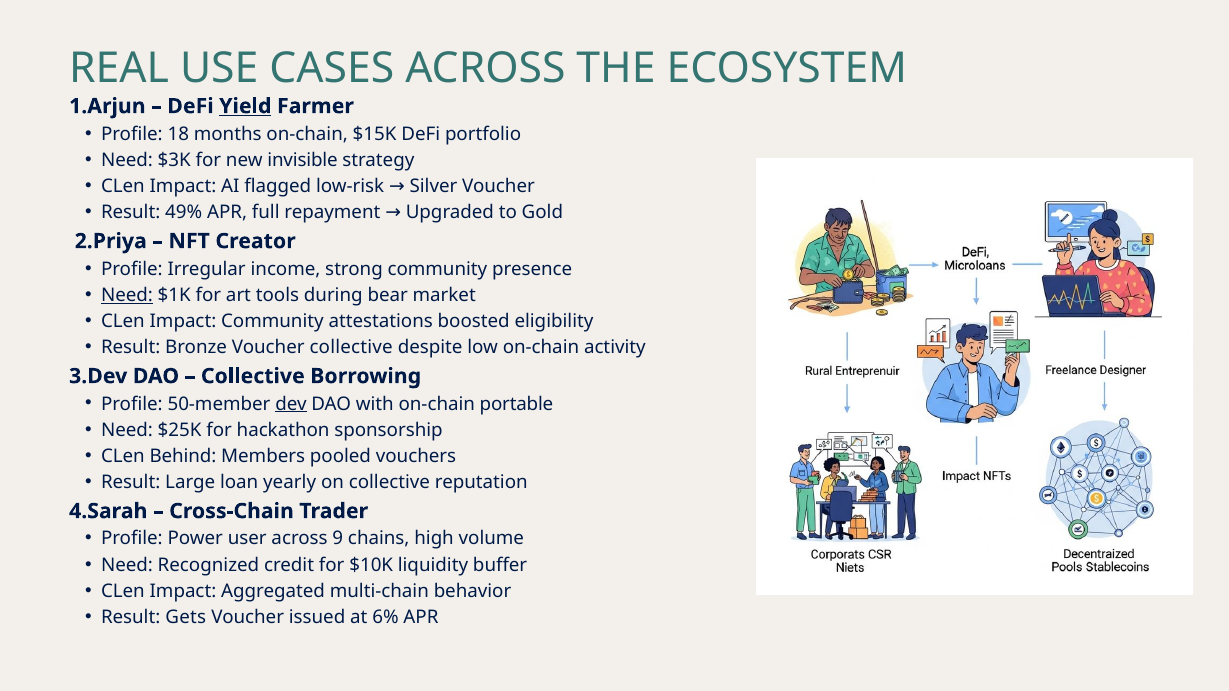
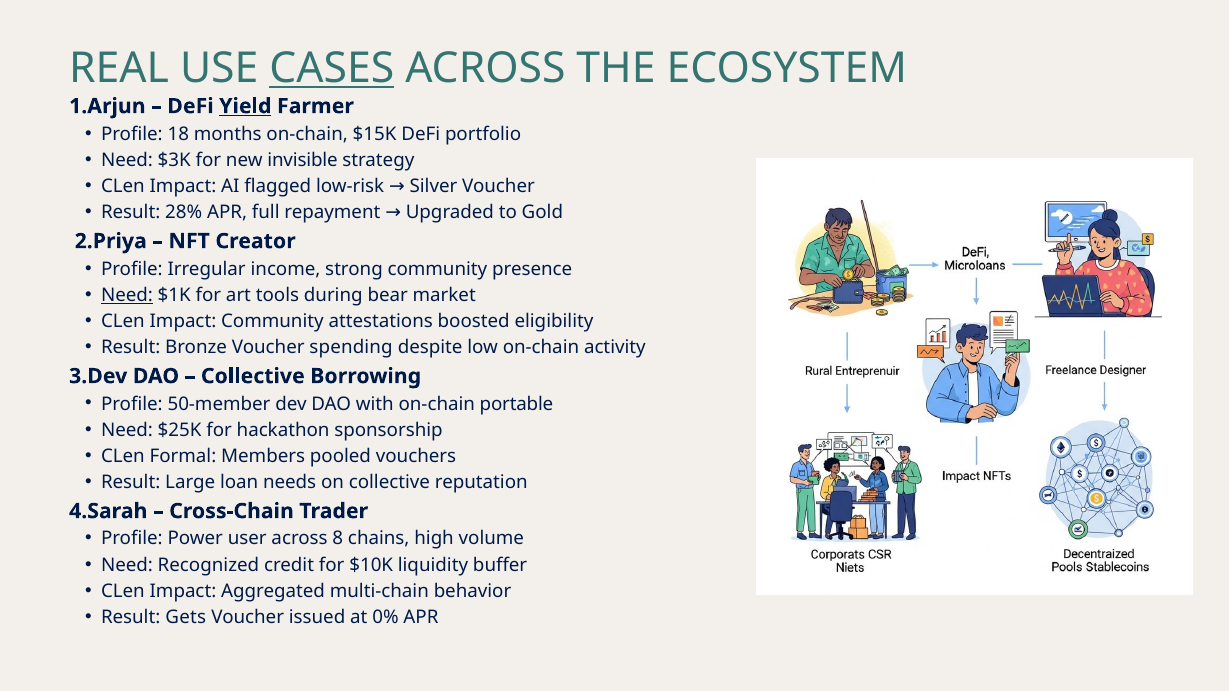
CASES underline: none -> present (332, 69)
49%: 49% -> 28% (184, 213)
Voucher collective: collective -> spending (351, 348)
dev underline: present -> none (291, 404)
Behind: Behind -> Formal (183, 457)
yearly: yearly -> needs (290, 483)
9: 9 -> 8 (338, 539)
6%: 6% -> 0% (385, 618)
